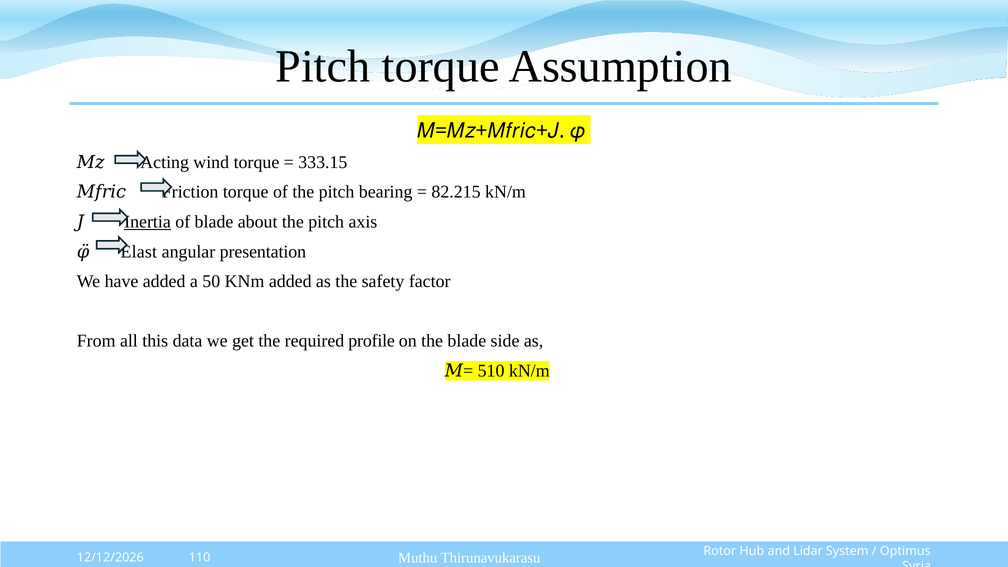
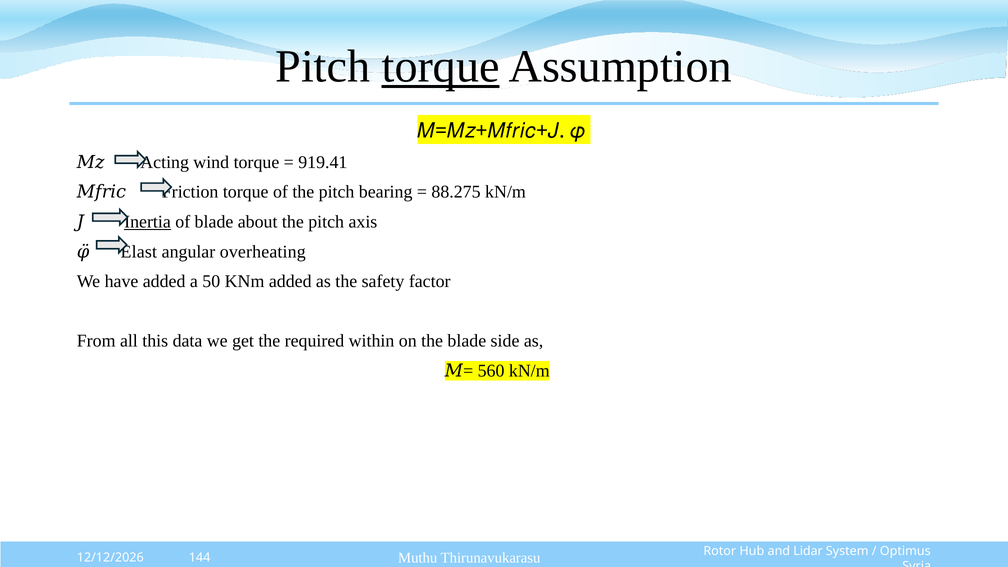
torque underline: none -> present (441, 67)
333.15: 333.15 -> 919.41 (323, 162)
82.215: 82.215 -> 88.275 (456, 192)
presentation: presentation -> overheating (263, 252)
profile: profile -> within (372, 341)
510: 510 -> 560 (491, 371)
110: 110 -> 144 (200, 558)
